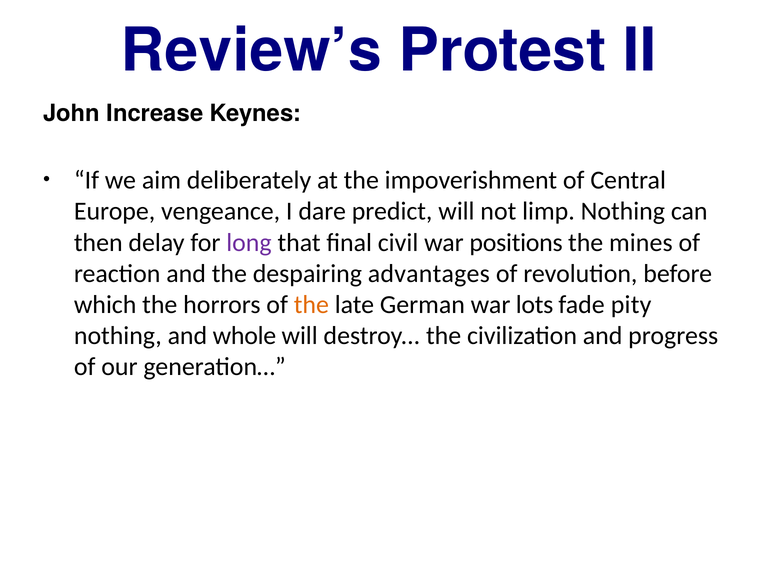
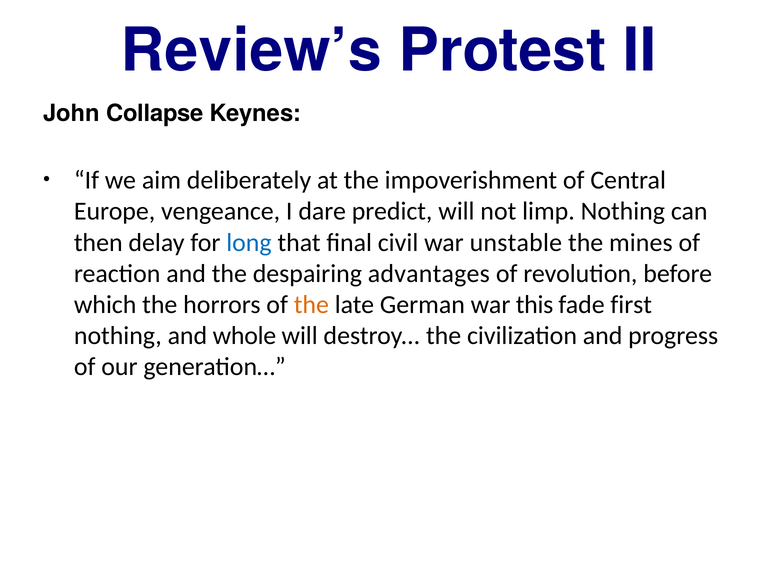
Increase: Increase -> Collapse (155, 113)
long colour: purple -> blue (249, 242)
positions: positions -> unstable (516, 242)
lots: lots -> this (535, 305)
pity: pity -> first (631, 305)
